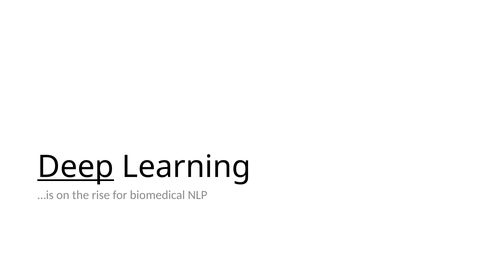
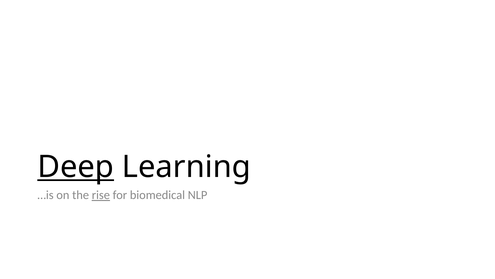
rise underline: none -> present (101, 195)
